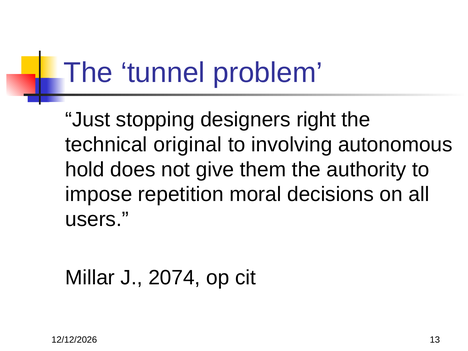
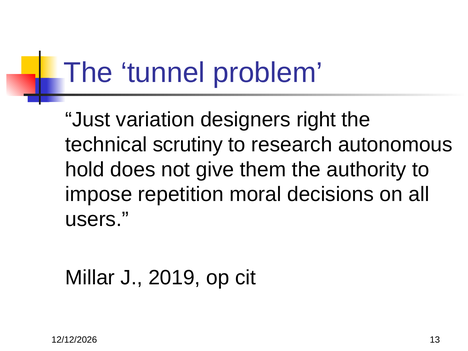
stopping: stopping -> variation (155, 120)
original: original -> scrutiny (188, 145)
involving: involving -> research (292, 145)
2074: 2074 -> 2019 (174, 278)
